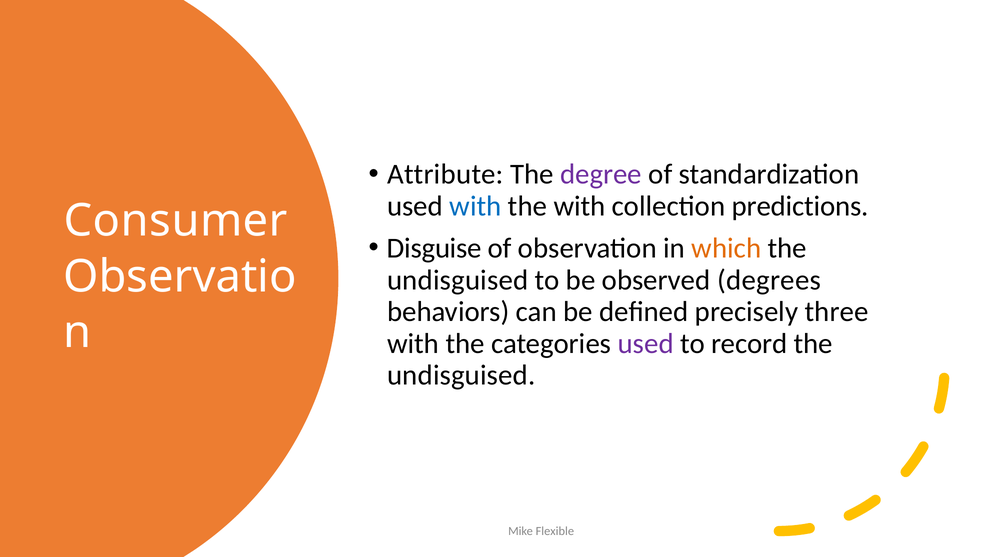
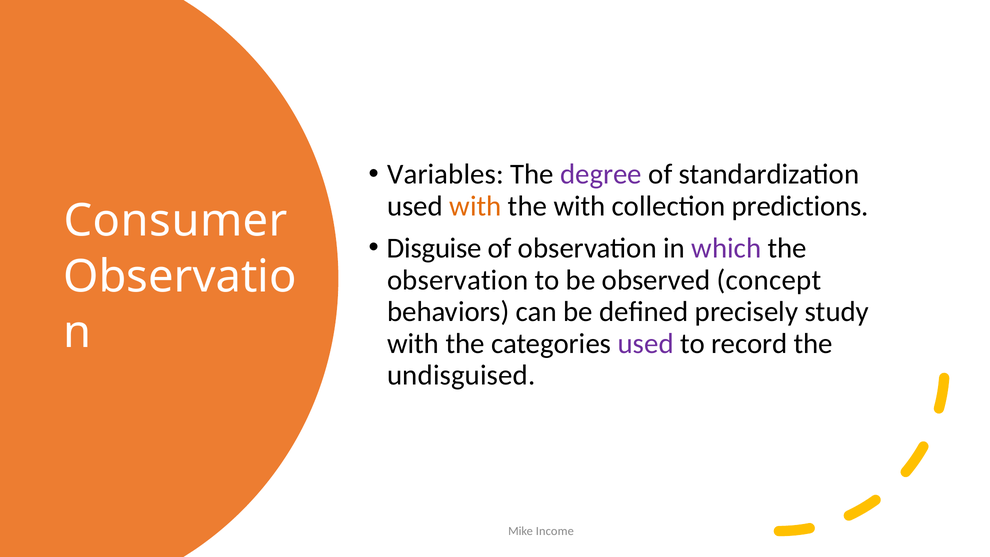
Attribute: Attribute -> Variables (445, 174)
with colour: blue -> orange (475, 206)
which colour: orange -> purple (726, 248)
undisguised: undisguised -> observation (458, 280)
degrees: degrees -> concept (769, 280)
three: three -> study (837, 312)
Flexible: Flexible -> Income (555, 531)
